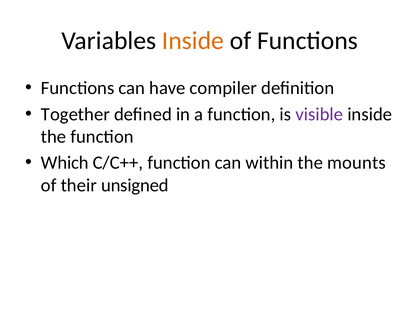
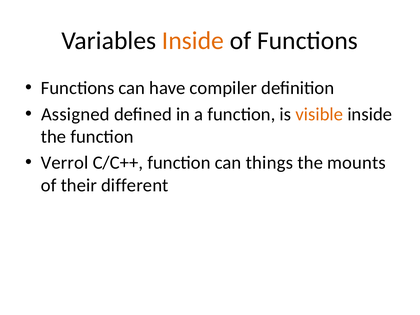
Together: Together -> Assigned (75, 114)
visible colour: purple -> orange (319, 114)
Which: Which -> Verrol (65, 163)
within: within -> things (269, 163)
unsigned: unsigned -> different (135, 185)
